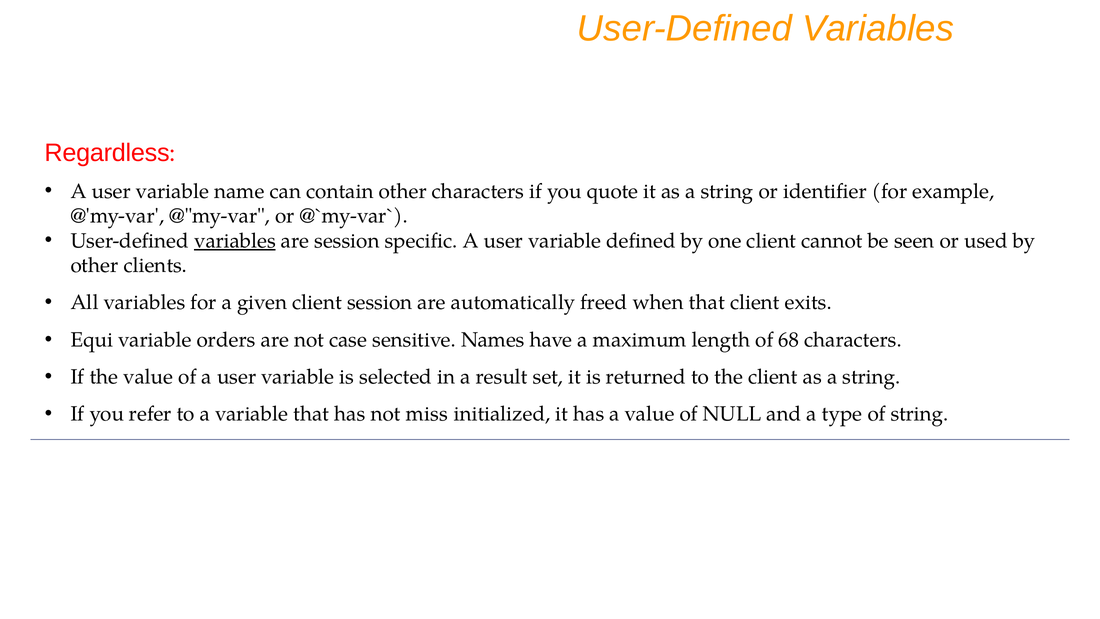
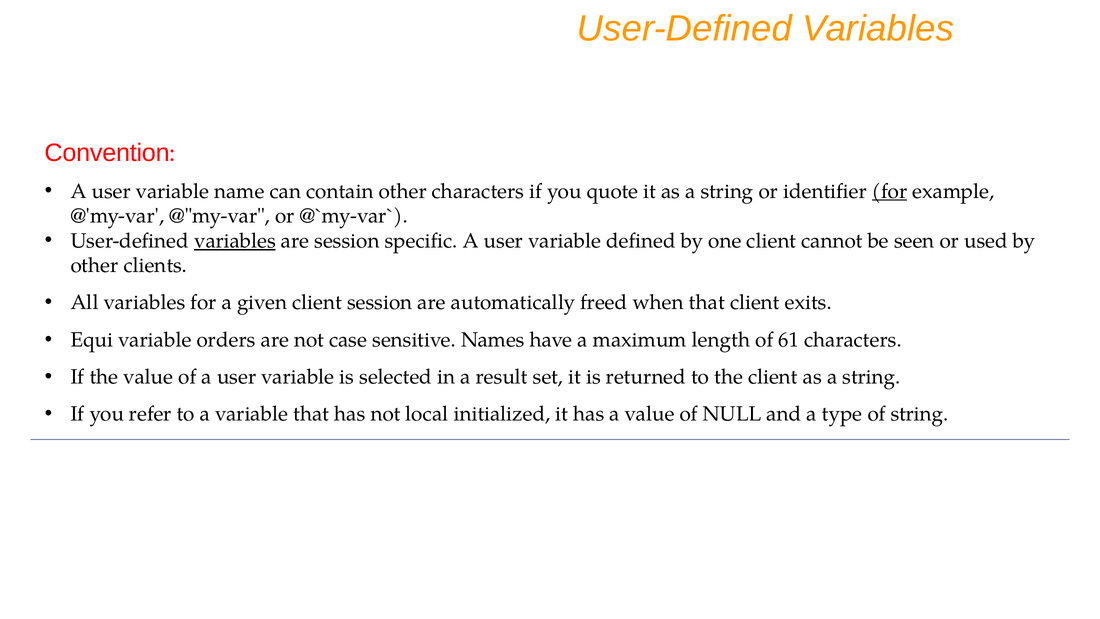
Regardless: Regardless -> Convention (107, 153)
for underline: none -> present (890, 191)
68: 68 -> 61 (789, 340)
miss: miss -> local (427, 414)
